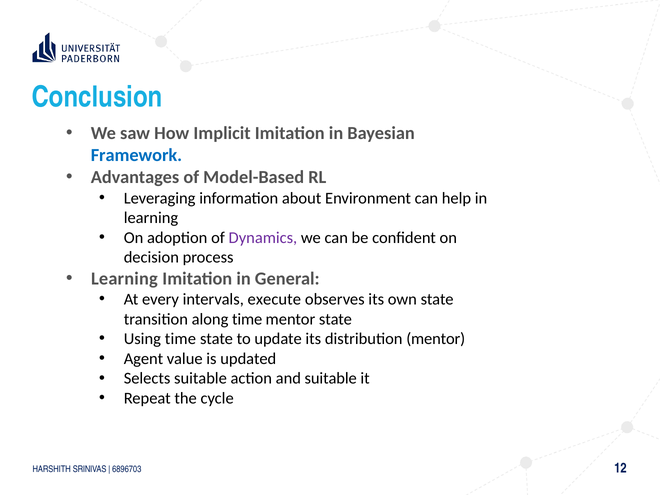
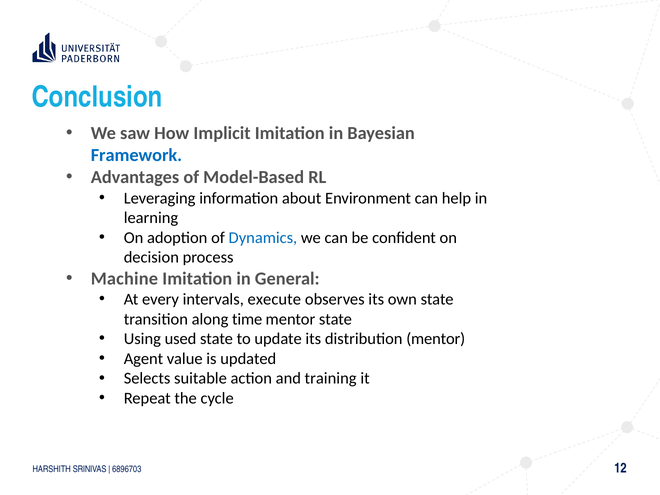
Dynamics colour: purple -> blue (263, 238)
Learning: Learning -> Machine (124, 278)
Using time: time -> used (181, 339)
and suitable: suitable -> training (331, 378)
